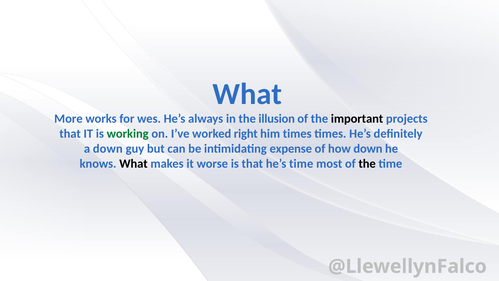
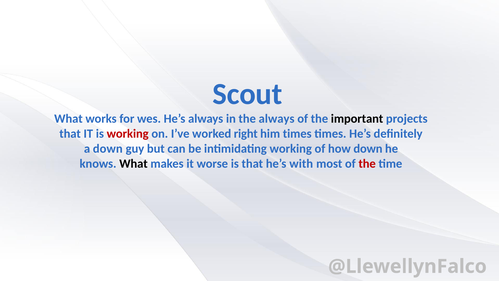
What: What -> Scout (247, 94)
More: More -> What (68, 119)
the illusion: illusion -> always (277, 119)
working colour: green -> red (128, 134)
intimidating expense: expense -> working (291, 149)
he’s time: time -> with (301, 164)
the colour: black -> red (367, 164)
